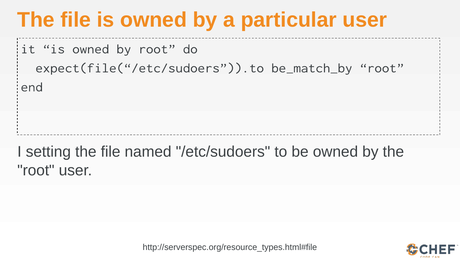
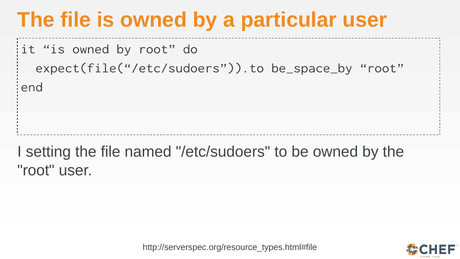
be_match_by: be_match_by -> be_space_by (312, 68)
